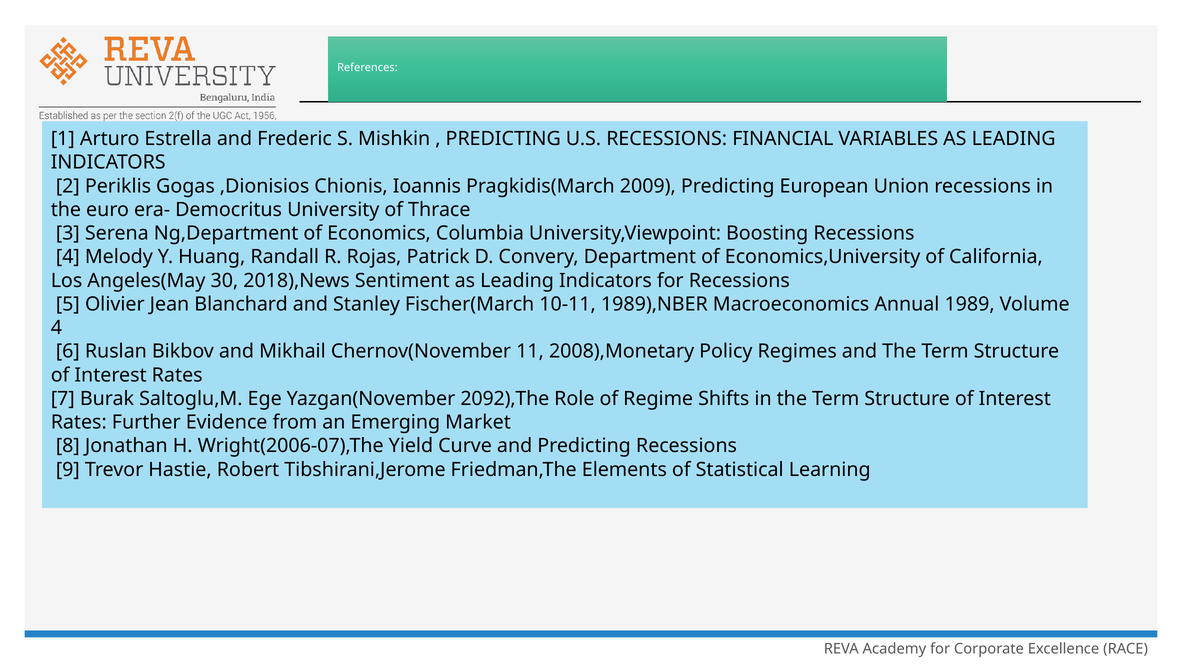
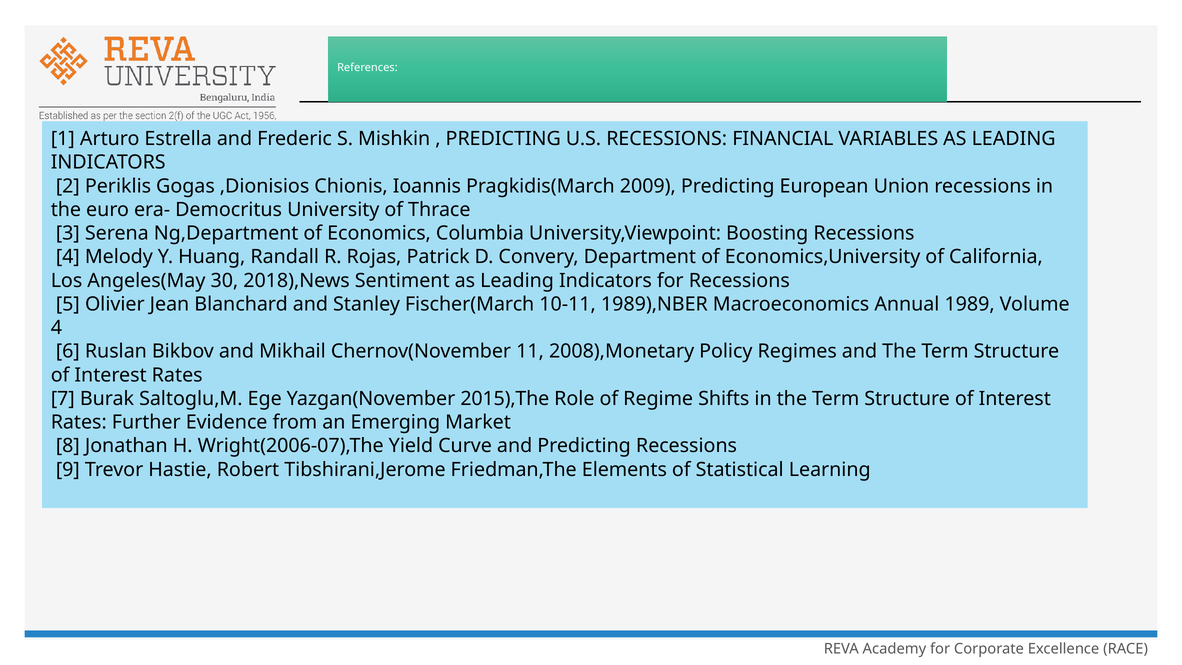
2092),The: 2092),The -> 2015),The (505, 399)
